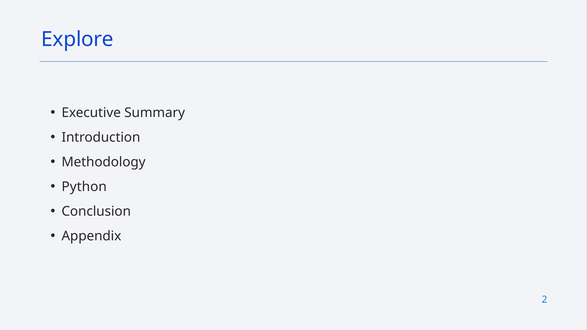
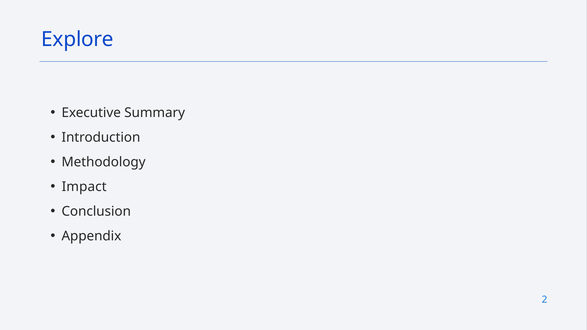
Python: Python -> Impact (84, 187)
